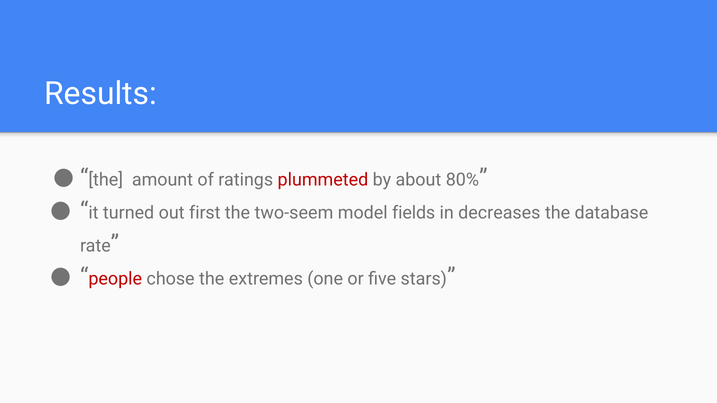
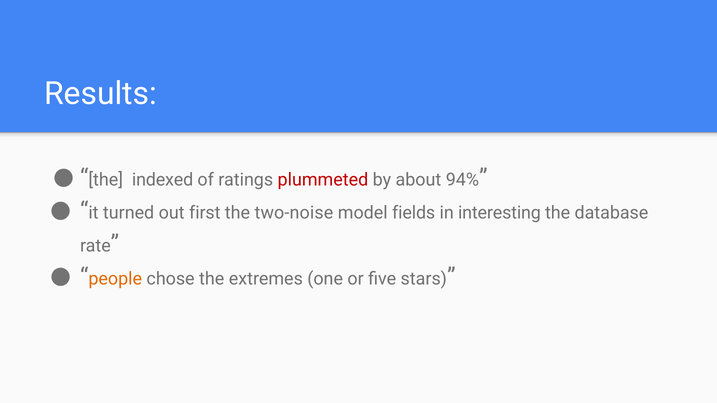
amount: amount -> indexed (163, 180)
80%: 80% -> 94% (462, 180)
two-seem: two-seem -> two-noise (294, 213)
decreases: decreases -> interesting (499, 213)
people colour: red -> orange (115, 279)
